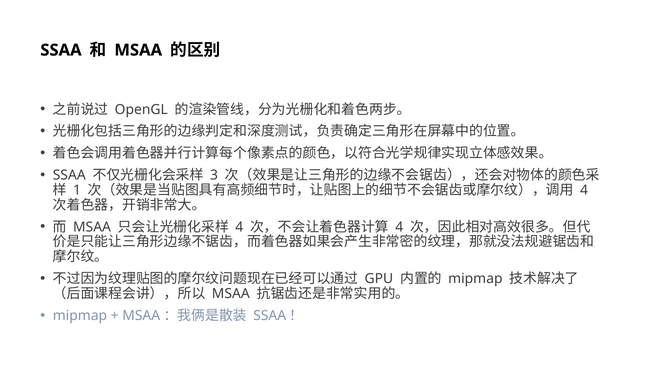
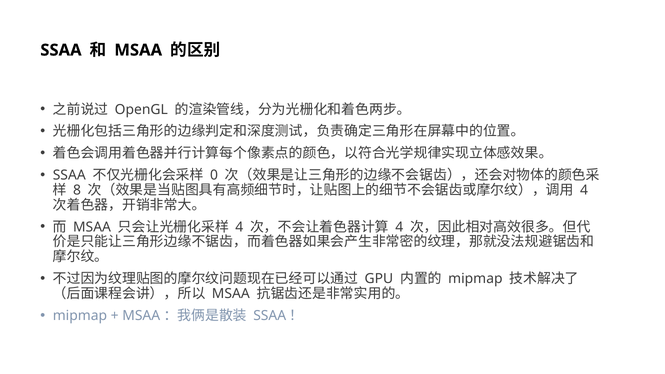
3: 3 -> 0 (214, 175)
1: 1 -> 8 (77, 190)
